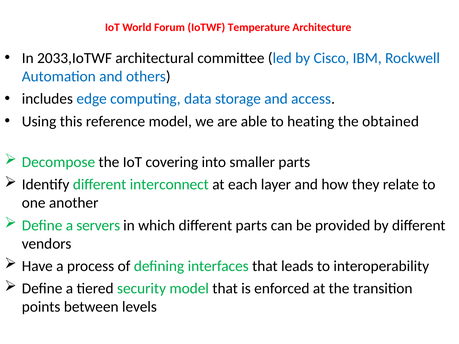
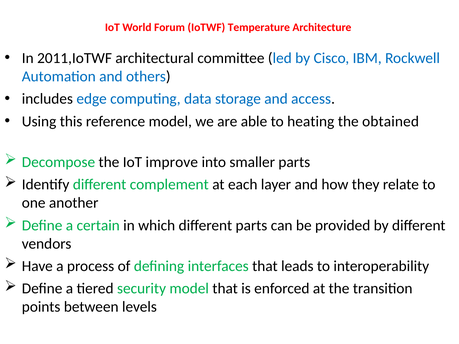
2033,IoTWF: 2033,IoTWF -> 2011,IoTWF (75, 58)
covering: covering -> improve (172, 162)
interconnect: interconnect -> complement (169, 185)
servers: servers -> certain (98, 225)
